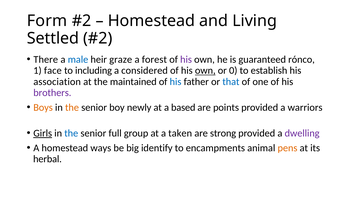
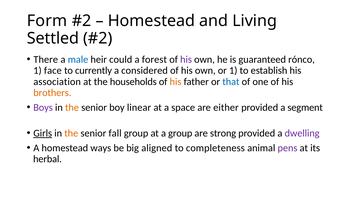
graze: graze -> could (121, 59)
including: including -> currently (94, 70)
own underline: present -> none (205, 70)
or 0: 0 -> 1 (233, 70)
maintained: maintained -> households (133, 81)
his colour: blue -> orange (176, 81)
brothers colour: purple -> orange (52, 92)
Boys colour: orange -> purple (43, 107)
newly: newly -> linear (139, 107)
based: based -> space (183, 107)
points: points -> either (226, 107)
warriors: warriors -> segment (305, 107)
the colour: blue -> orange (71, 133)
full: full -> fall (115, 133)
a taken: taken -> group (180, 133)
identify: identify -> aligned (157, 148)
encampments: encampments -> completeness (215, 148)
pens colour: orange -> purple (288, 148)
